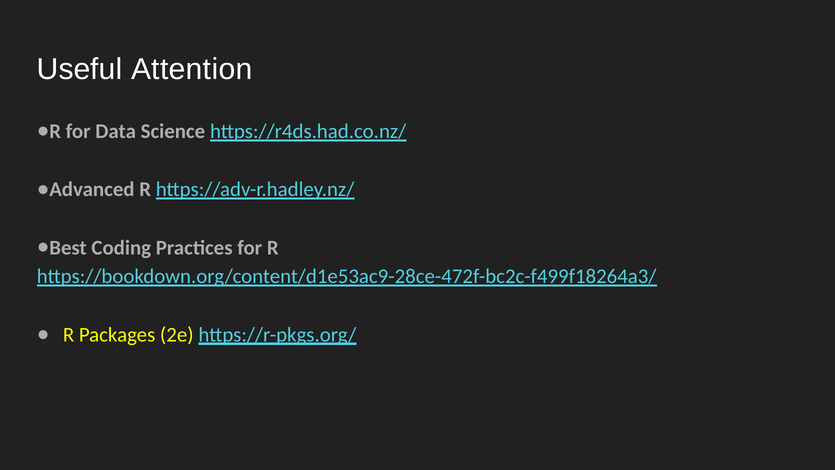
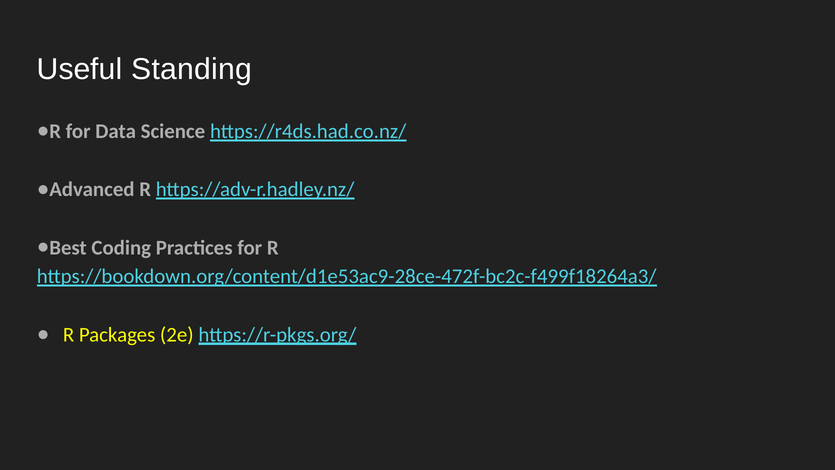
Attention: Attention -> Standing (192, 69)
